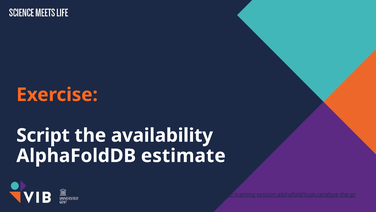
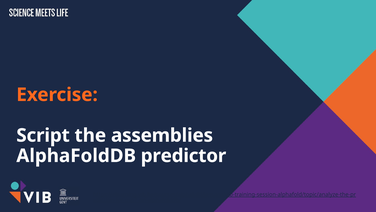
availability: availability -> assemblies (162, 135)
estimate: estimate -> predictor (183, 155)
